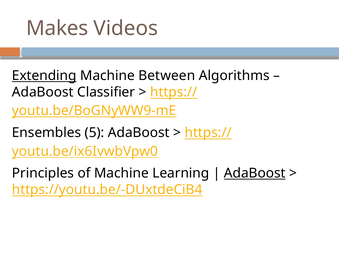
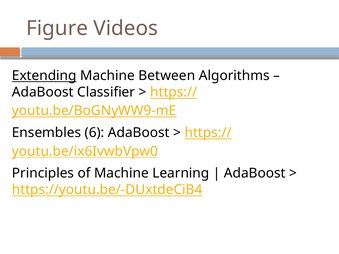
Makes: Makes -> Figure (57, 28)
5: 5 -> 6 (94, 133)
AdaBoost underline: present -> none (255, 173)
